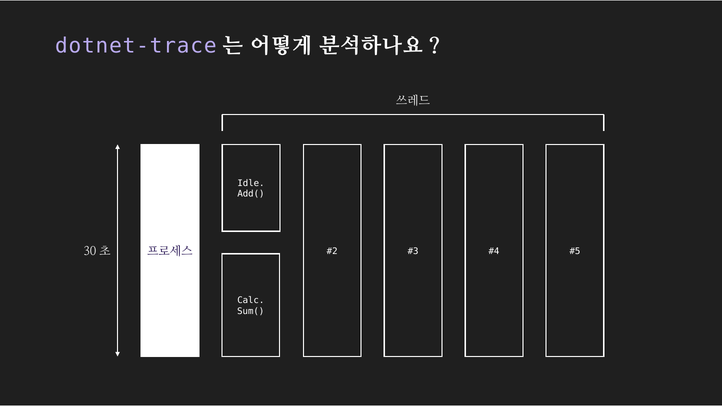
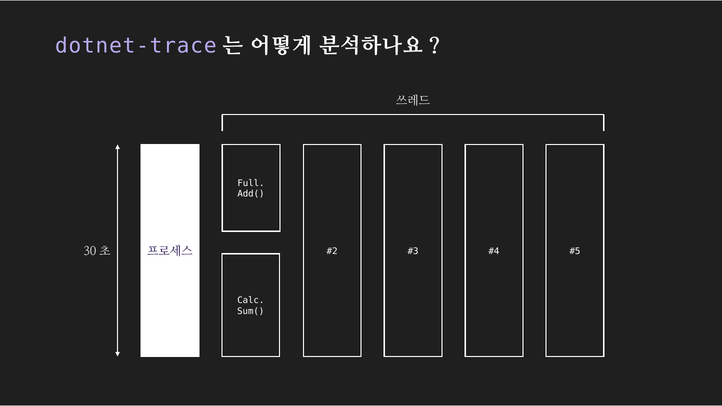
Idle: Idle -> Full (251, 183)
